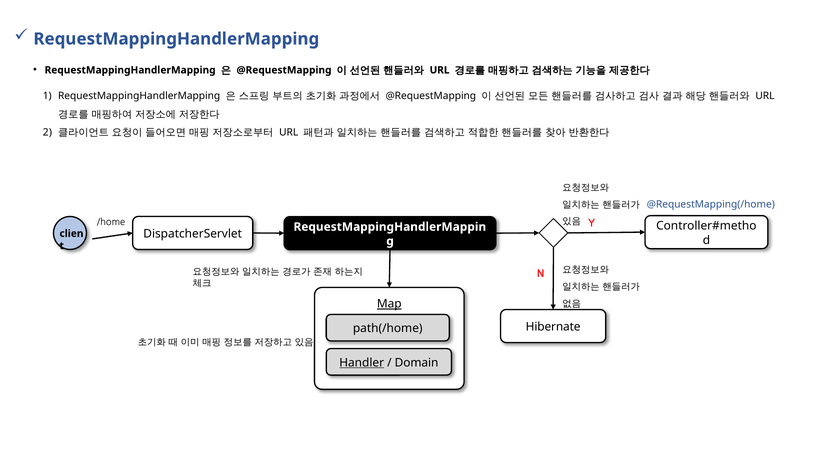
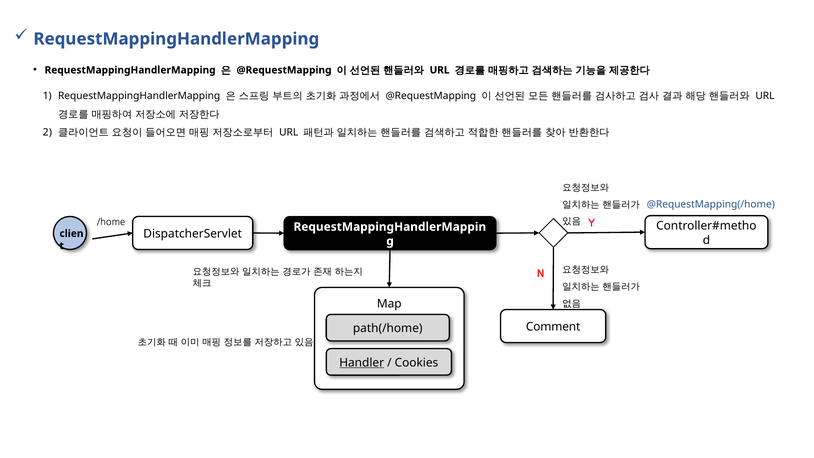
Map underline: present -> none (389, 304)
Hibernate: Hibernate -> Comment (553, 327)
Domain: Domain -> Cookies (416, 363)
